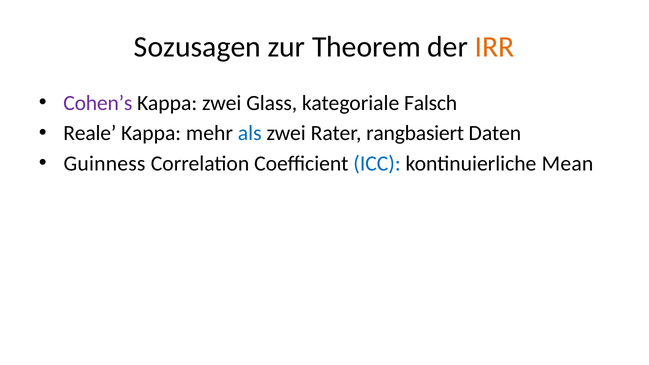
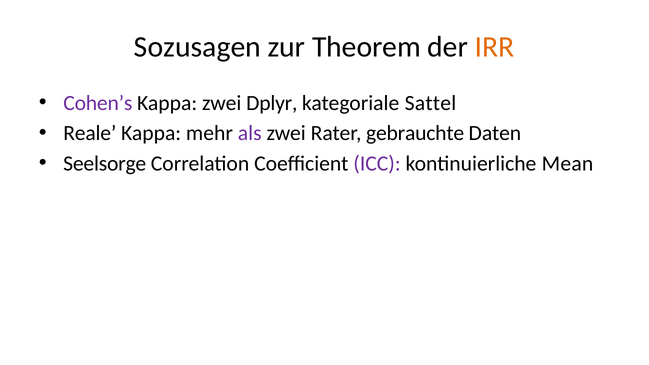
Glass: Glass -> Dplyr (272, 103)
Falsch: Falsch -> Sattel (430, 103)
als colour: blue -> purple (250, 133)
rangbasiert: rangbasiert -> gebrauchte (415, 133)
Guinness: Guinness -> Seelsorge (105, 163)
ICC colour: blue -> purple (377, 163)
